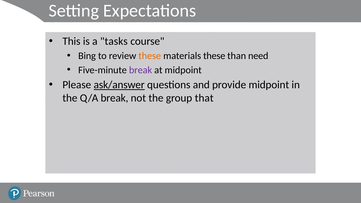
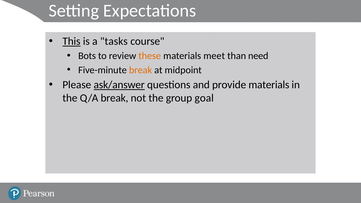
This underline: none -> present (71, 41)
Bing: Bing -> Bots (87, 56)
materials these: these -> meet (214, 56)
break colour: purple -> orange (141, 70)
provide midpoint: midpoint -> materials (269, 85)
that: that -> goal (204, 98)
